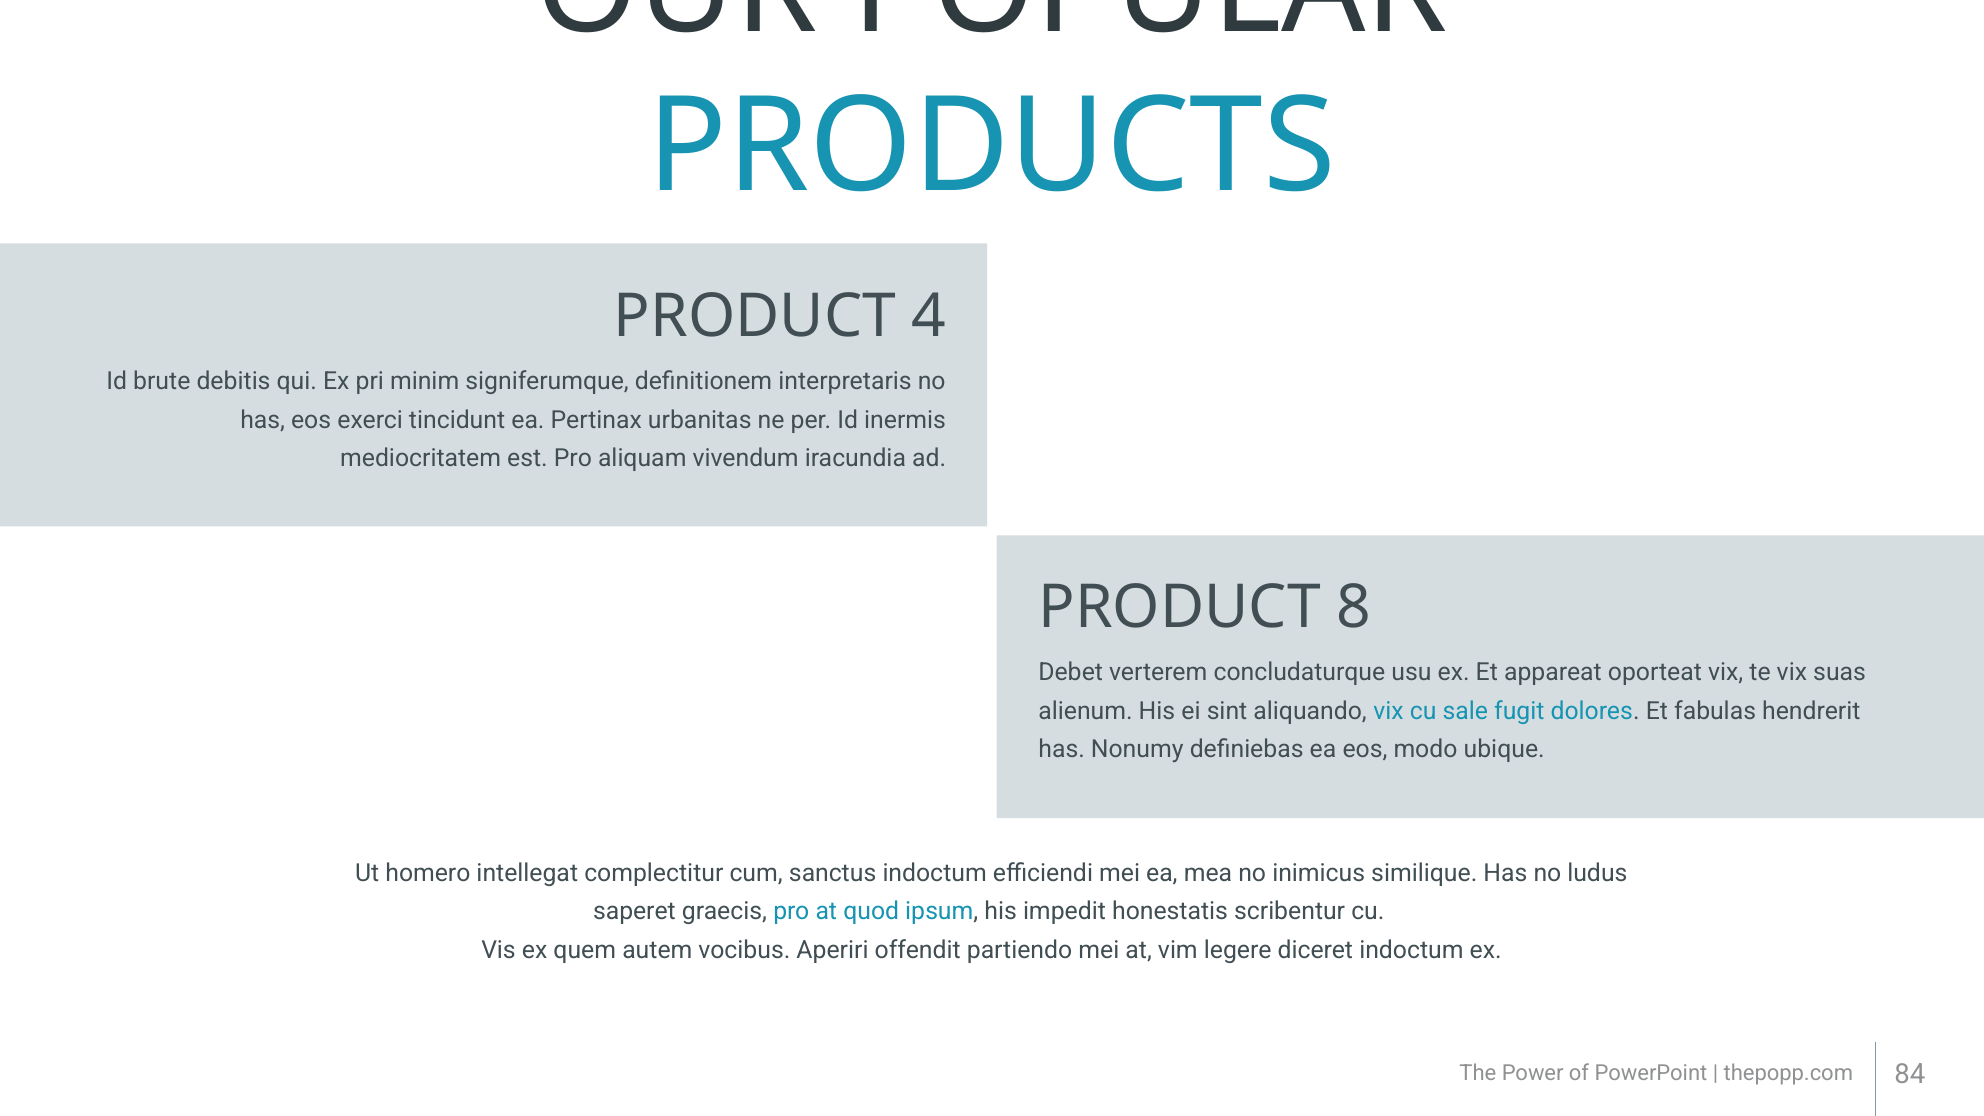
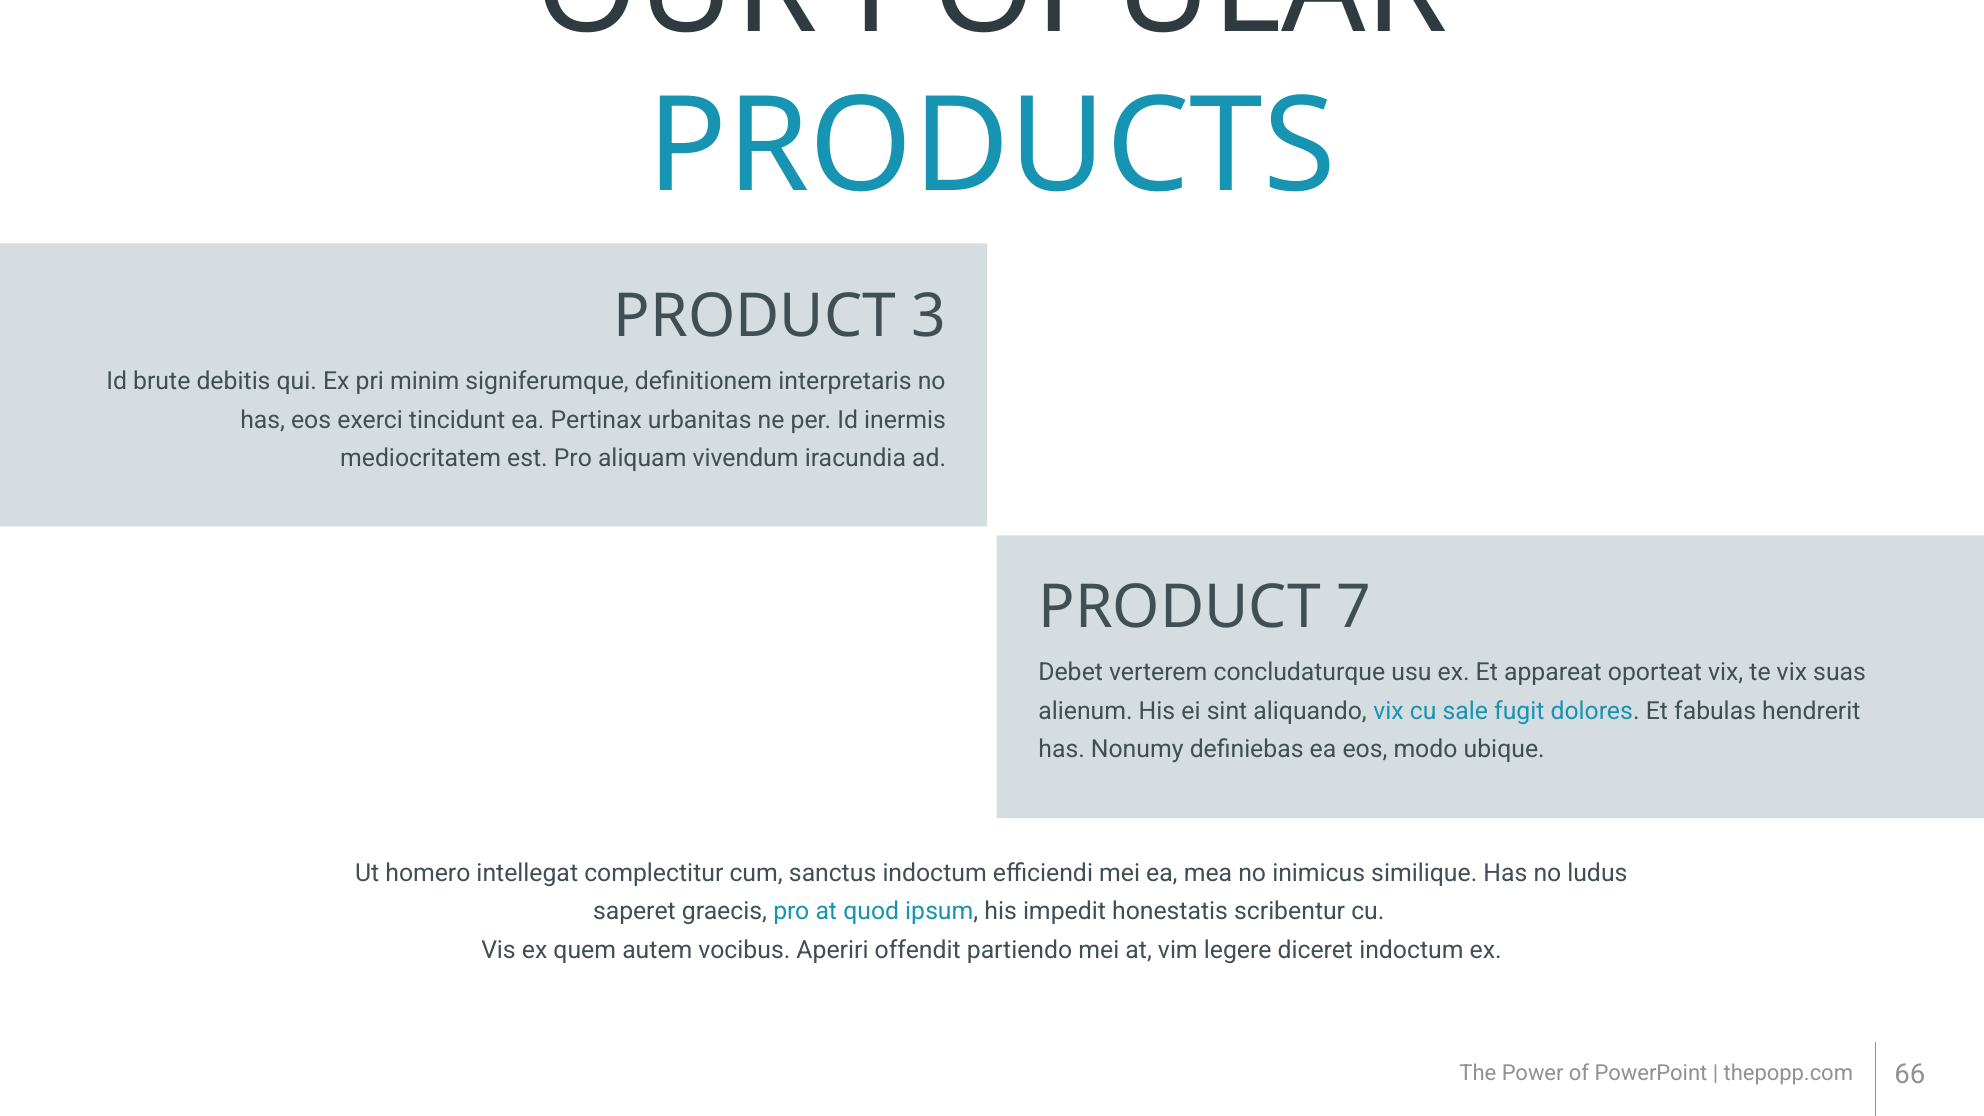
4: 4 -> 3 (929, 316)
8: 8 -> 7 (1354, 607)
84: 84 -> 66 (1910, 1074)
